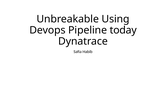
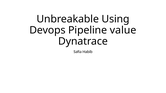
today: today -> value (123, 30)
